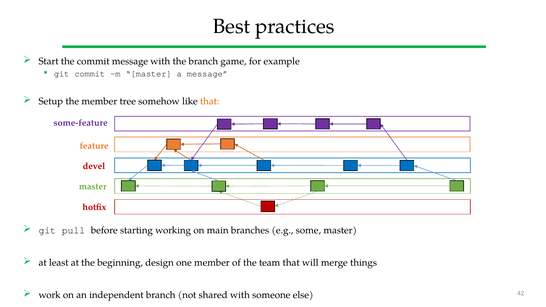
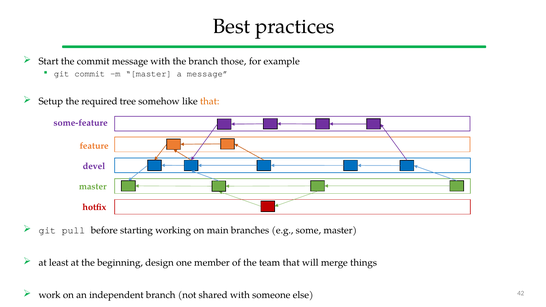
game: game -> those (233, 61)
the member: member -> required (99, 101)
devel colour: red -> purple (94, 166)
